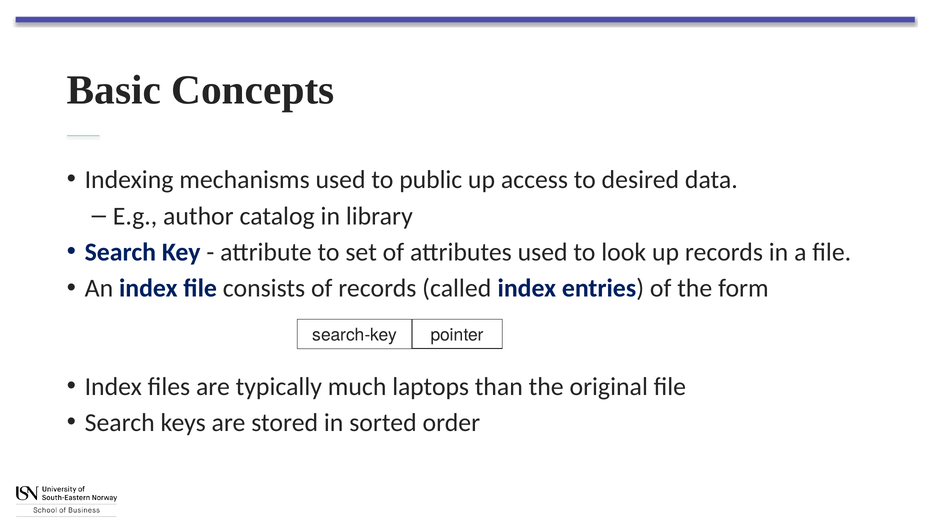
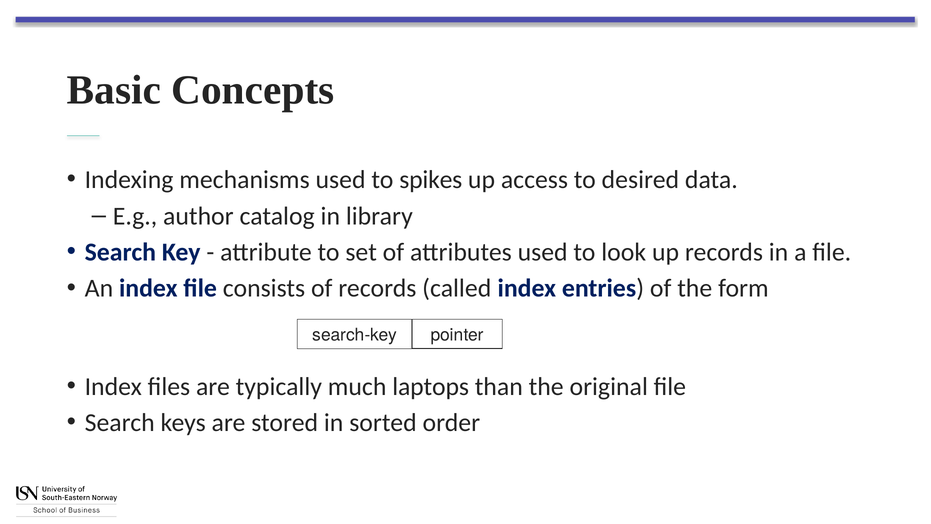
public: public -> spikes (431, 180)
